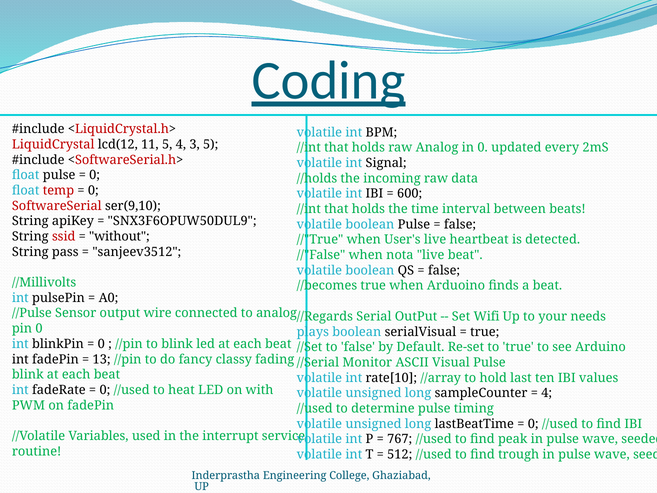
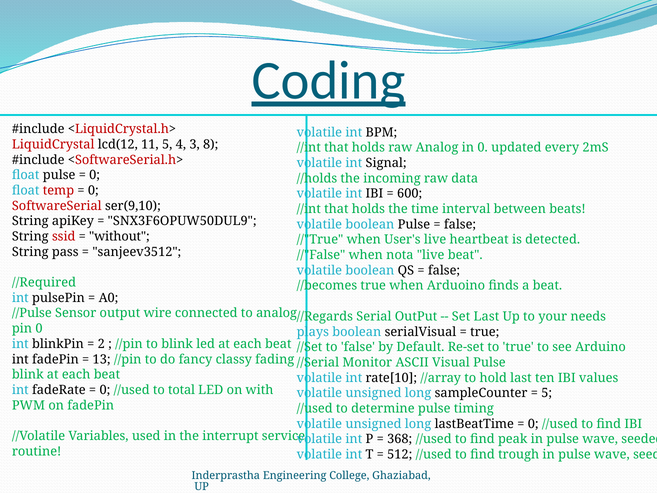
3 5: 5 -> 8 (211, 144)
//Millivolts: //Millivolts -> //Required (44, 282)
Set Wifi: Wifi -> Last (486, 316)
0: 0 -> 2 (101, 344)
heat: heat -> total (182, 390)
4: 4 -> 5 (547, 393)
767: 767 -> 368 (400, 439)
